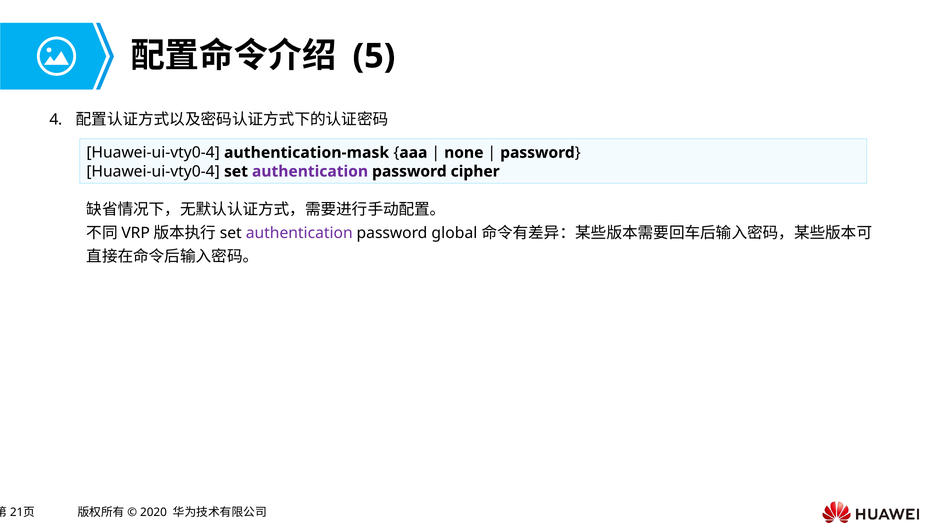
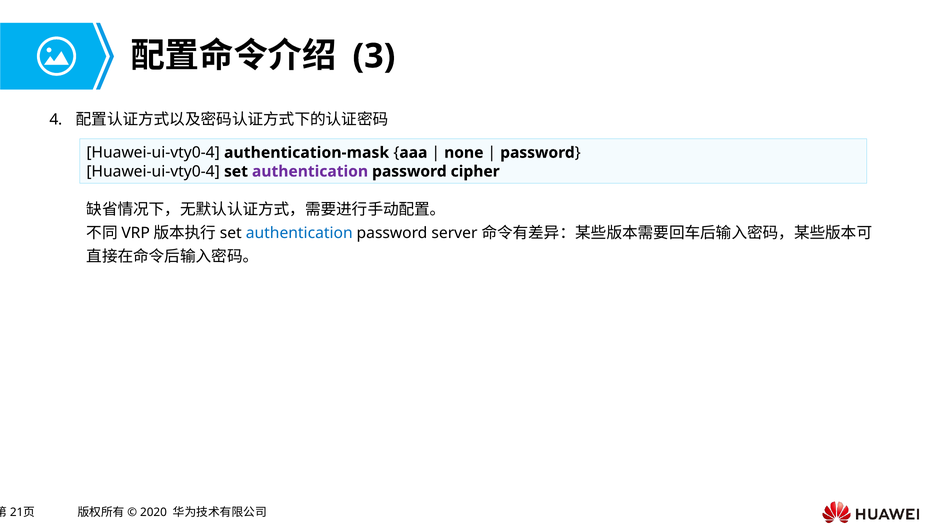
5: 5 -> 3 (374, 56)
authentication colour: purple -> blue (299, 233)
global: global -> server (454, 233)
